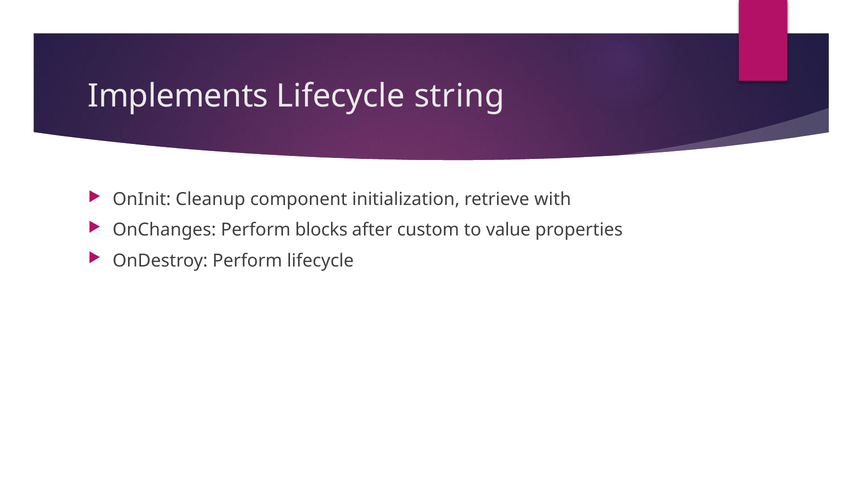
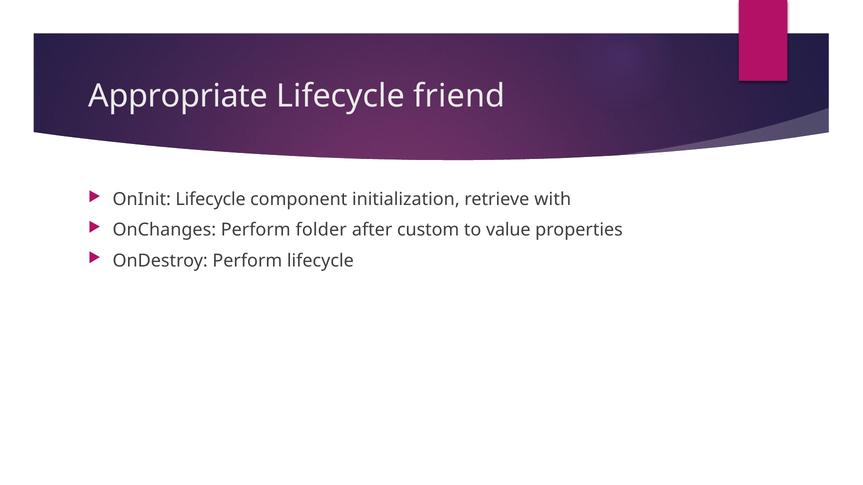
Implements: Implements -> Appropriate (178, 96)
string: string -> friend (459, 96)
OnInit Cleanup: Cleanup -> Lifecycle (211, 200)
blocks: blocks -> folder (321, 230)
